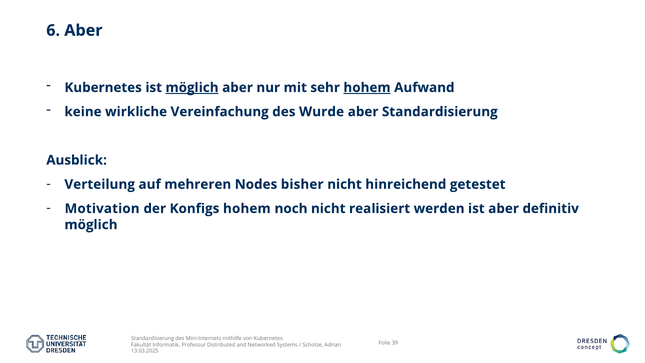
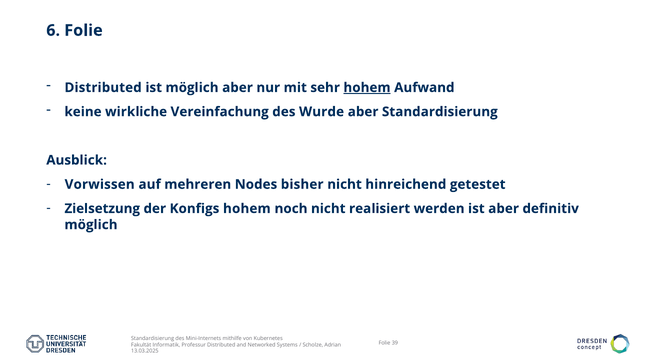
6 Aber: Aber -> Folie (83, 30)
Kubernetes: Kubernetes -> Distributed (103, 88)
möglich underline: present -> none (192, 88)
Verteilung: Verteilung -> Vorwissen (100, 184)
Motivation: Motivation -> Zielsetzung (102, 208)
